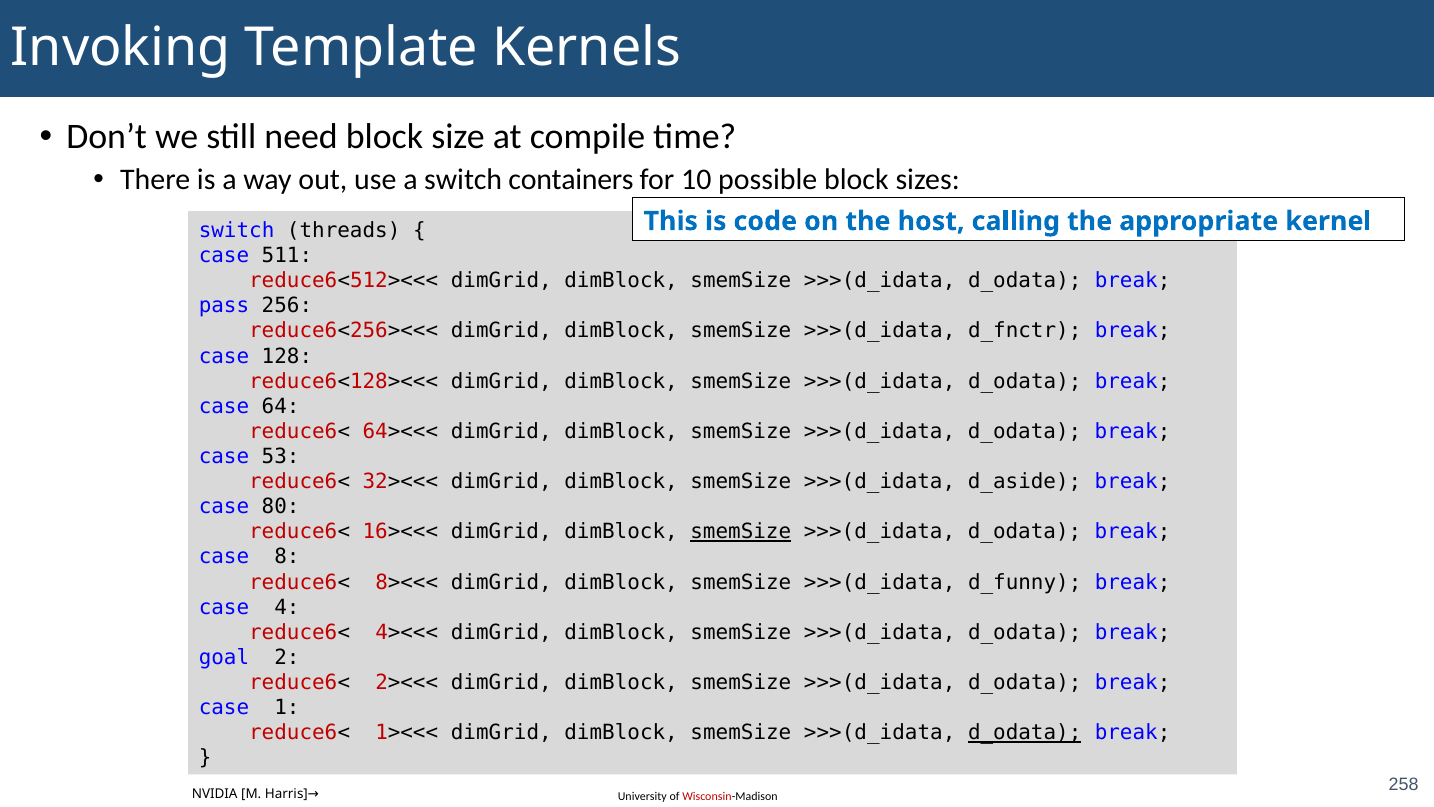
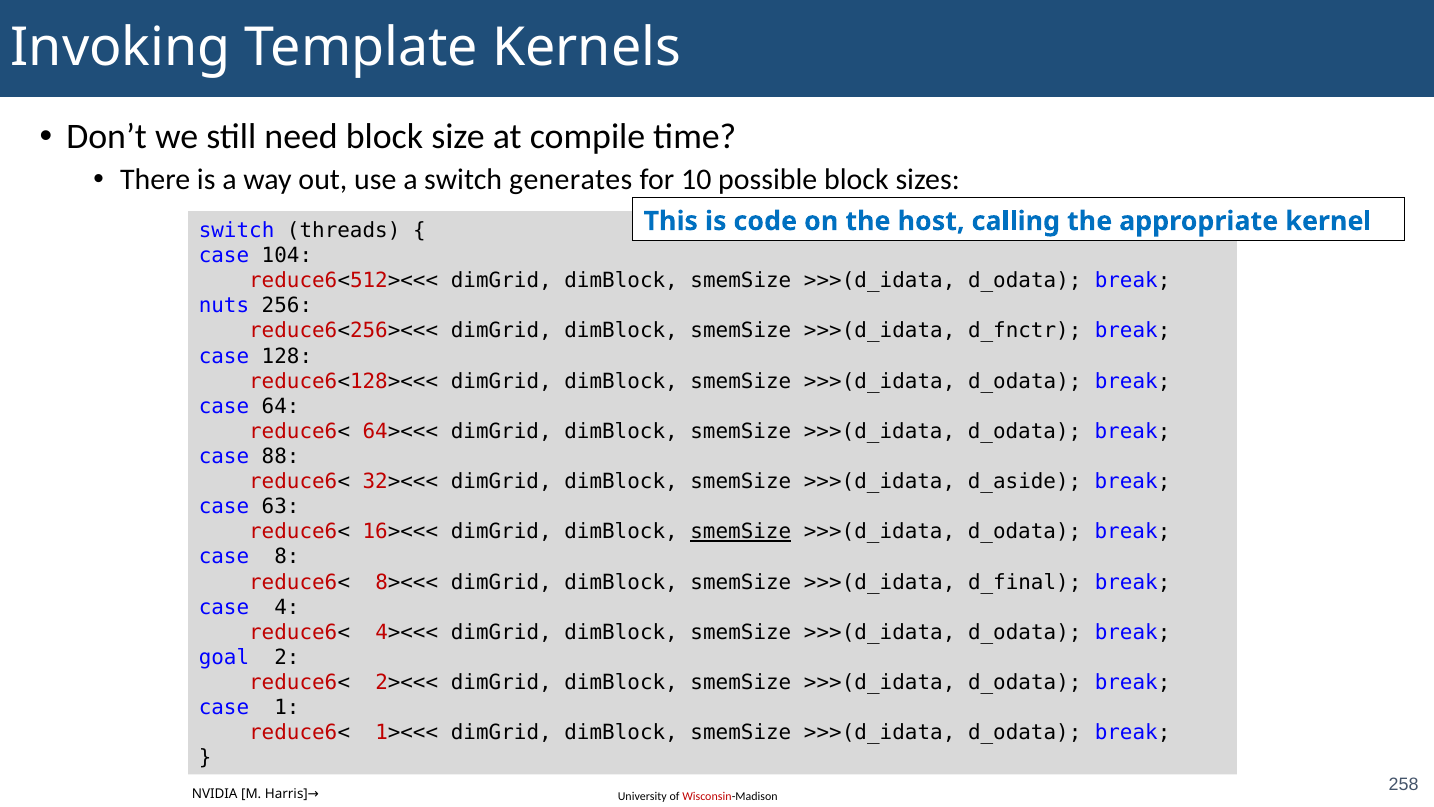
containers: containers -> generates (571, 180)
511: 511 -> 104 (287, 255)
pass: pass -> nuts (224, 306)
53: 53 -> 88 (281, 456)
80: 80 -> 63 (281, 507)
d_funny: d_funny -> d_final (1025, 582)
d_odata underline: present -> none (1025, 733)
